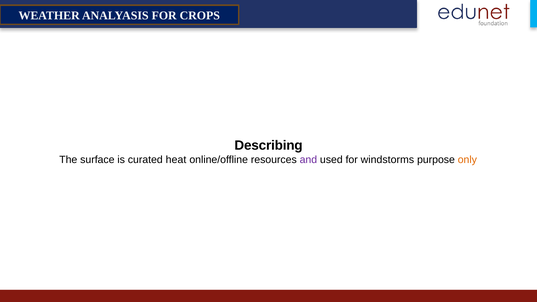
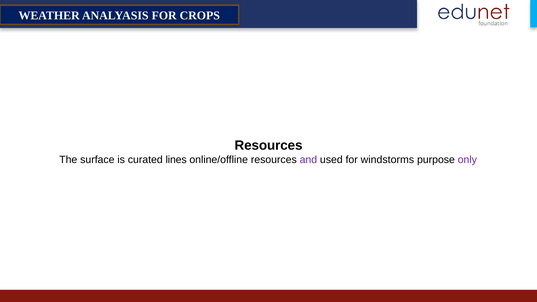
Describing: Describing -> Resources (269, 146)
heat: heat -> lines (176, 160)
only colour: orange -> purple (467, 160)
